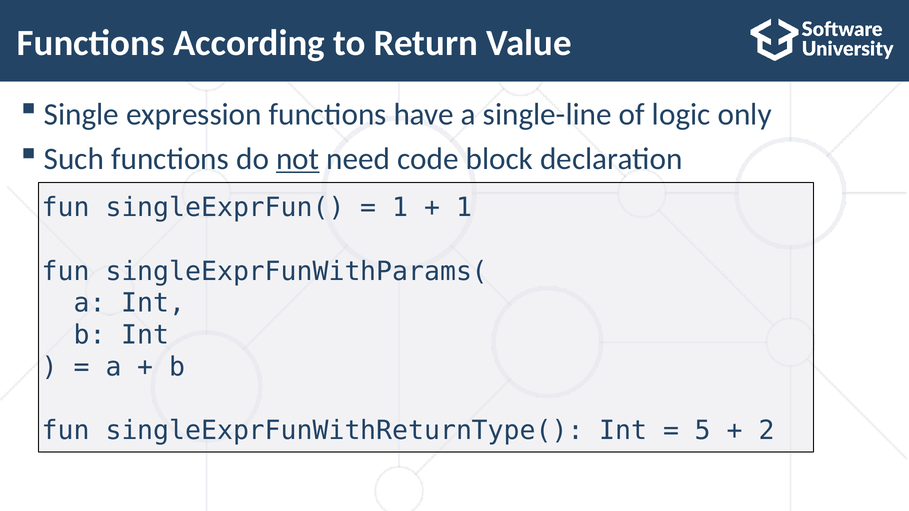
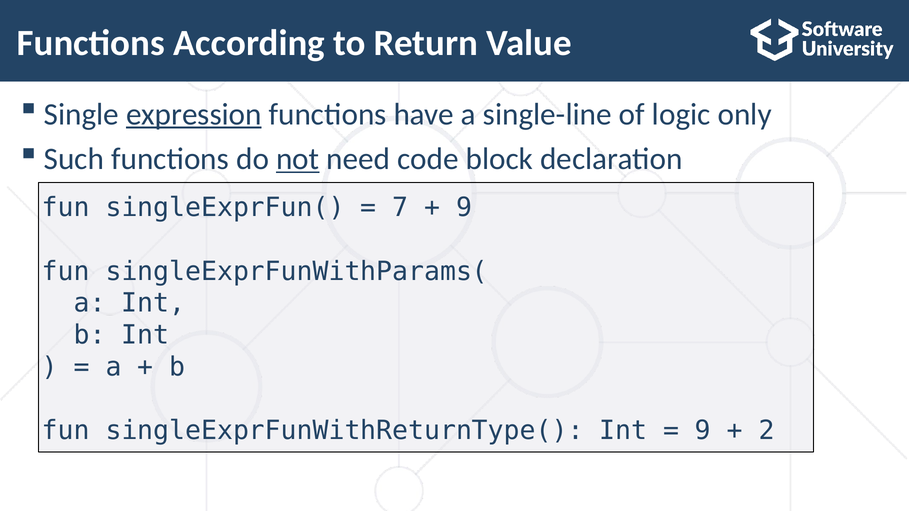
expression underline: none -> present (194, 114)
1: 1 -> 7 (400, 208)
1: 1 -> 9 (464, 208)
5: 5 -> 9 (703, 431)
